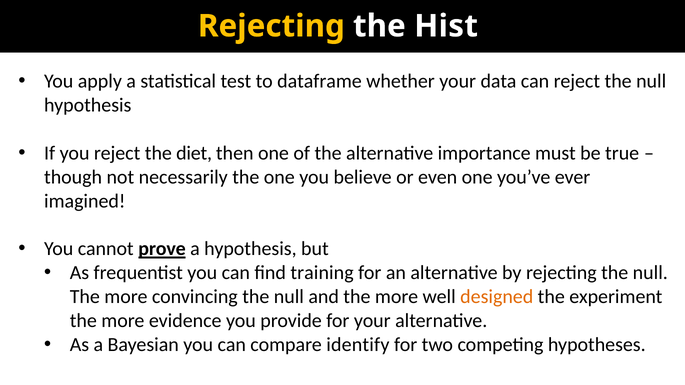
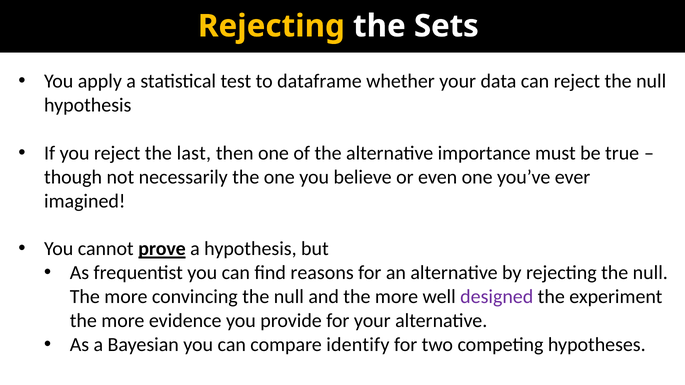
Hist: Hist -> Sets (446, 26)
diet: diet -> last (194, 153)
training: training -> reasons (322, 273)
designed colour: orange -> purple (497, 297)
